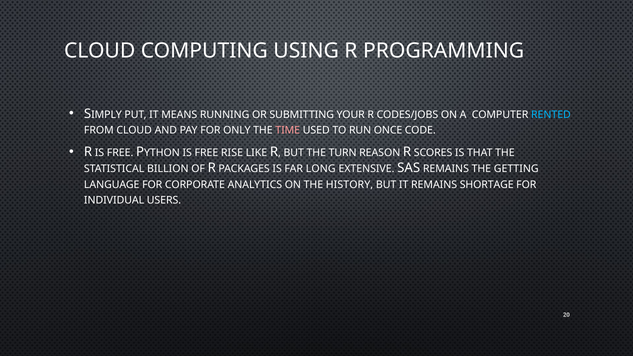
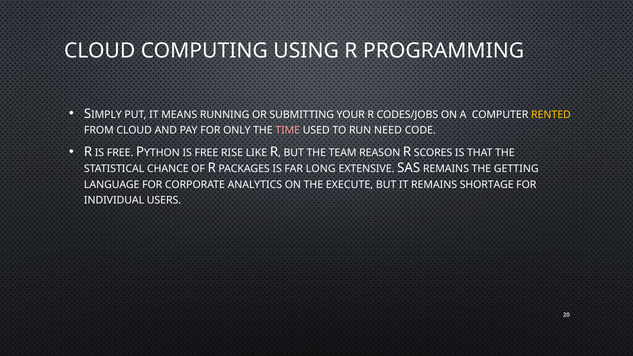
RENTED colour: light blue -> yellow (551, 115)
ONCE: ONCE -> NEED (388, 131)
TURN: TURN -> TEAM (343, 153)
BILLION: BILLION -> CHANCE (168, 169)
HISTORY: HISTORY -> EXECUTE (349, 185)
